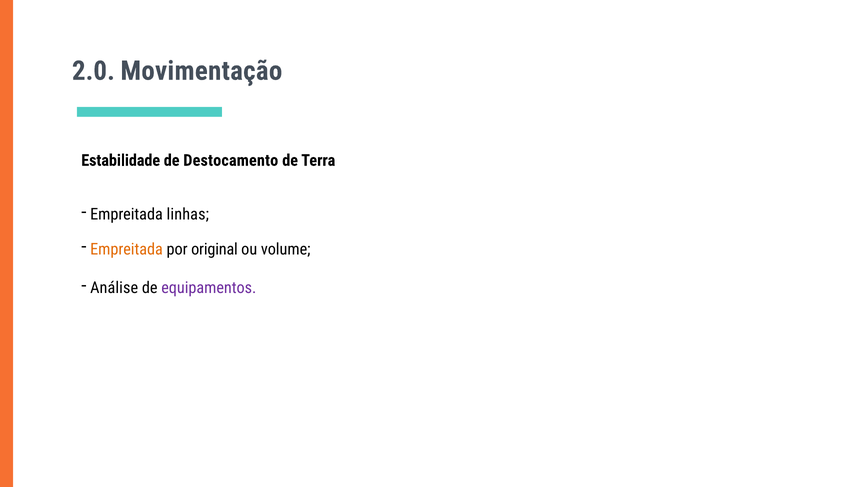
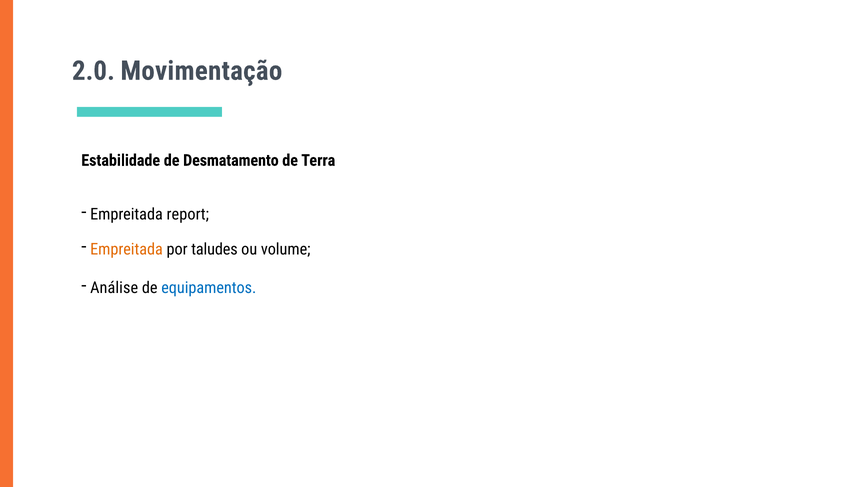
Destocamento: Destocamento -> Desmatamento (231, 160)
linhas: linhas -> report (188, 214)
original: original -> taludes (214, 249)
equipamentos colour: purple -> blue (209, 288)
